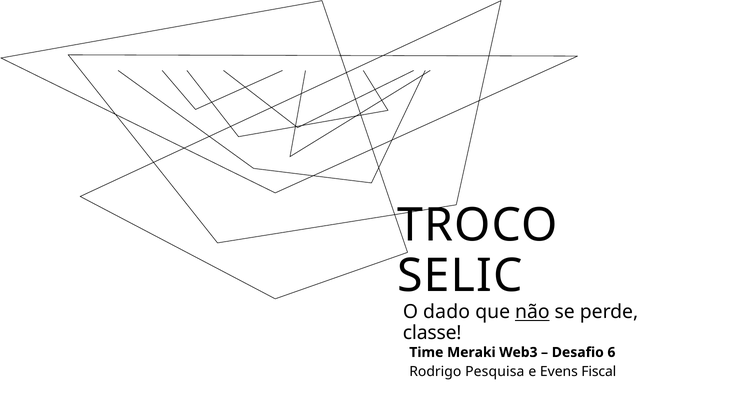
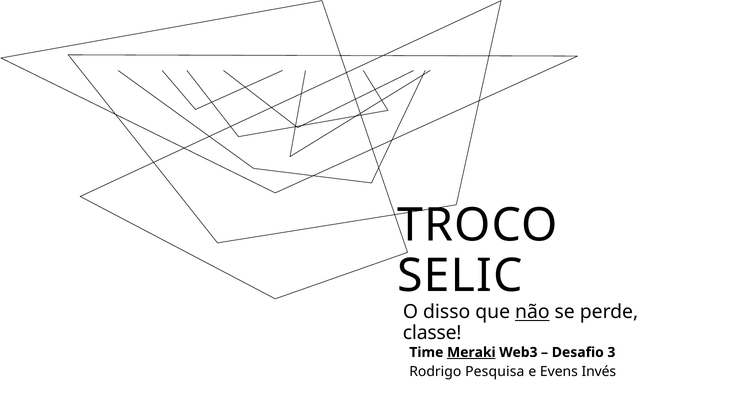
dado: dado -> disso (447, 312)
Meraki underline: none -> present (471, 352)
6: 6 -> 3 (611, 352)
Fiscal: Fiscal -> Invés (599, 371)
